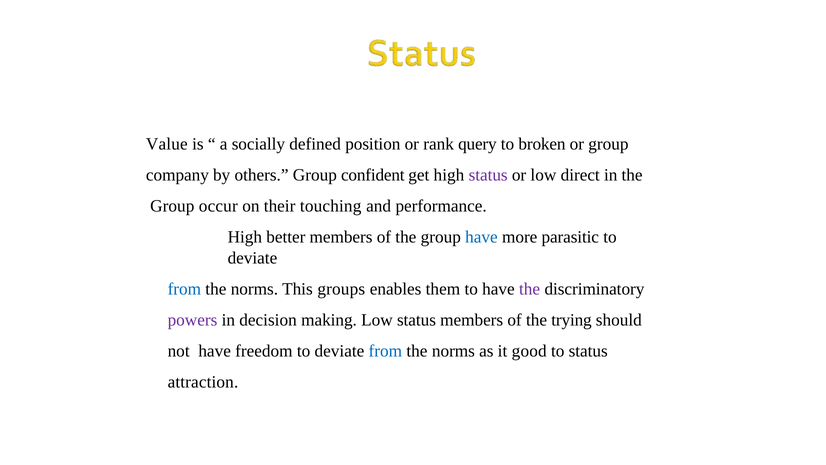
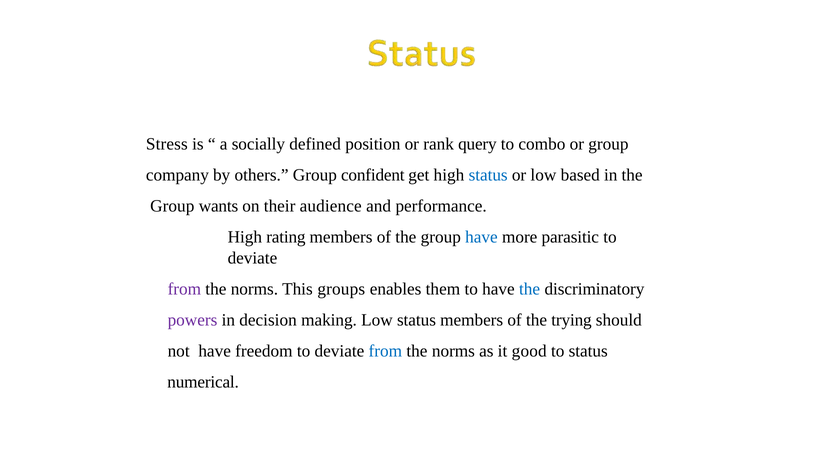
Value: Value -> Stress (167, 144)
broken: broken -> combo (542, 144)
status colour: purple -> blue (488, 175)
direct: direct -> based (580, 175)
occur: occur -> wants (218, 206)
touching: touching -> audience (331, 206)
better: better -> rating (286, 237)
from colour: blue -> purple (184, 289)
the colour: purple -> blue (530, 289)
attraction: attraction -> numerical (203, 382)
